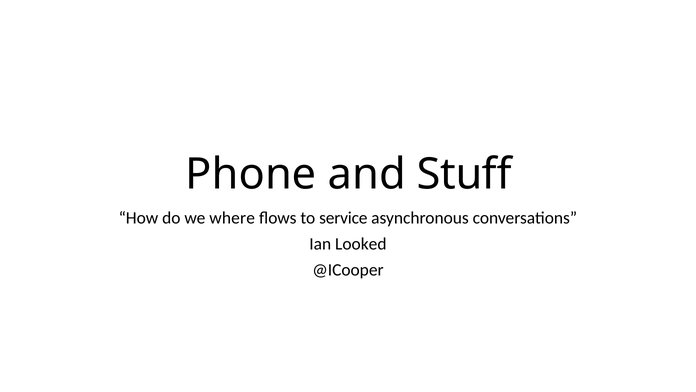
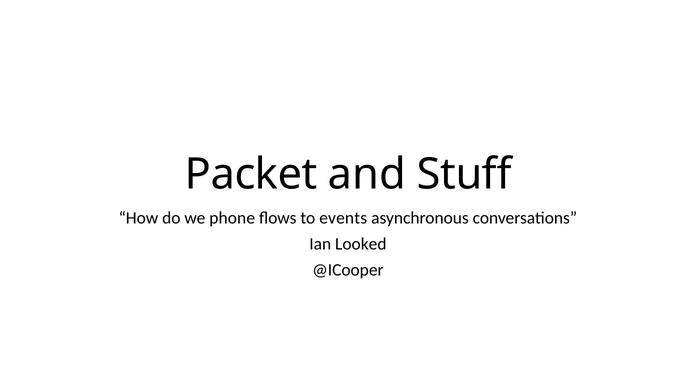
Phone: Phone -> Packet (251, 174)
where: where -> phone (232, 218)
service: service -> events (343, 218)
